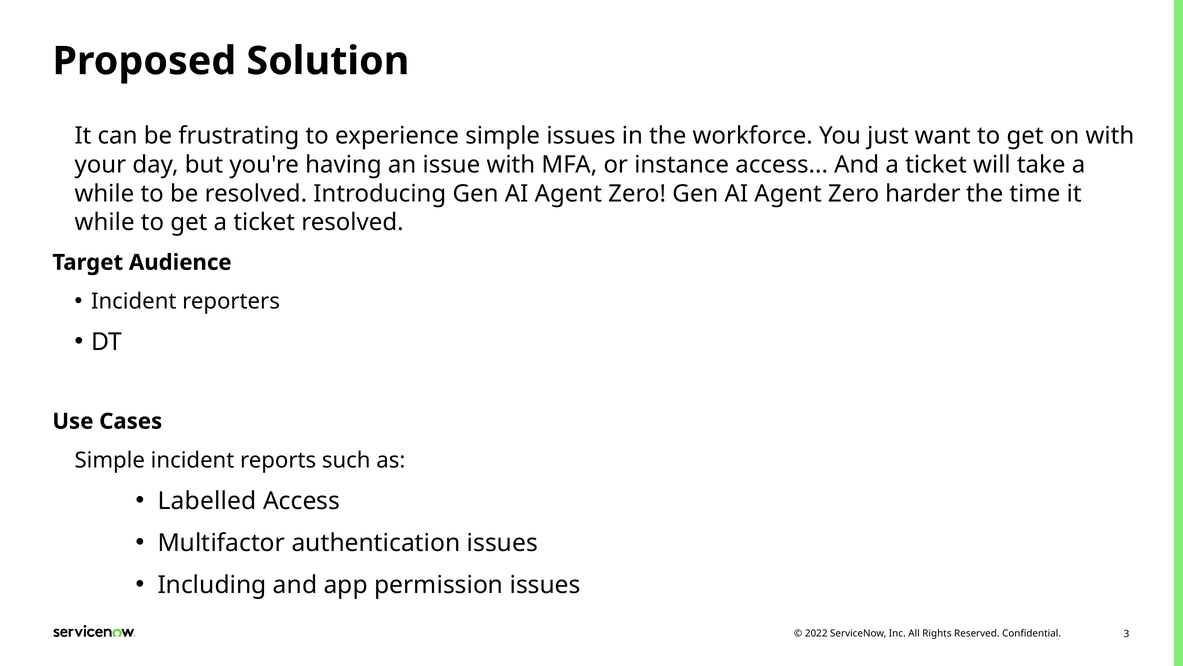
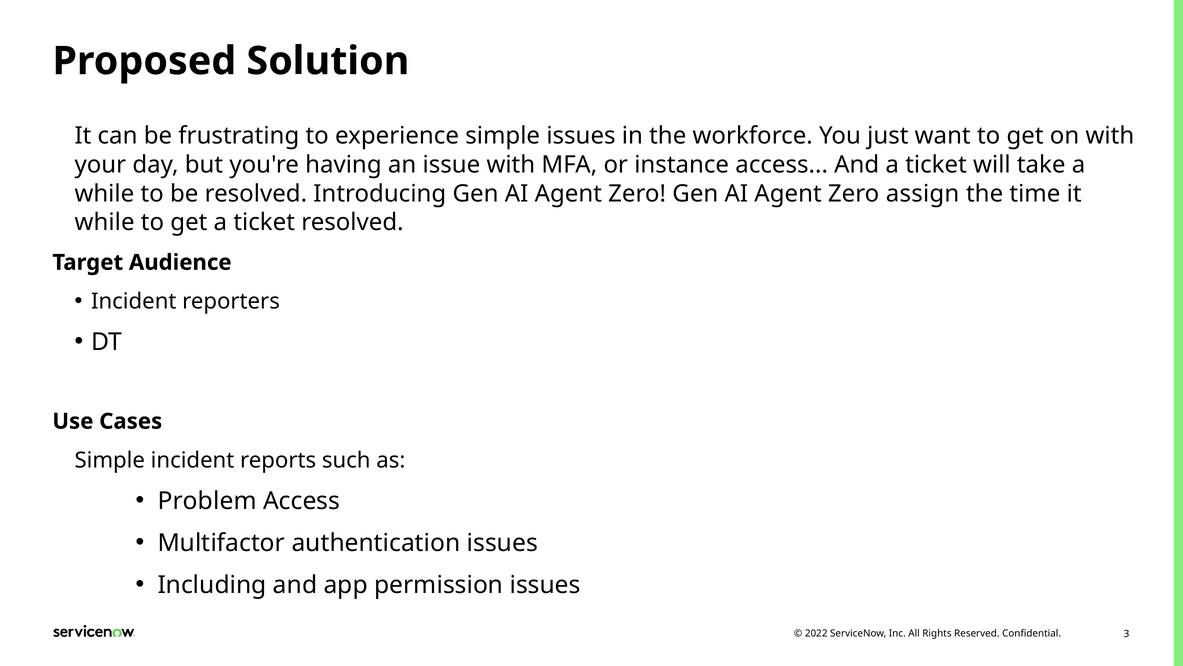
harder: harder -> assign (923, 193)
Labelled: Labelled -> Problem (207, 501)
